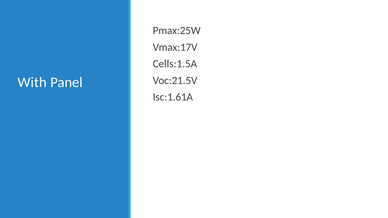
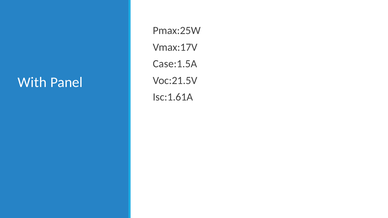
Cells:1.5A: Cells:1.5A -> Case:1.5A (175, 64)
